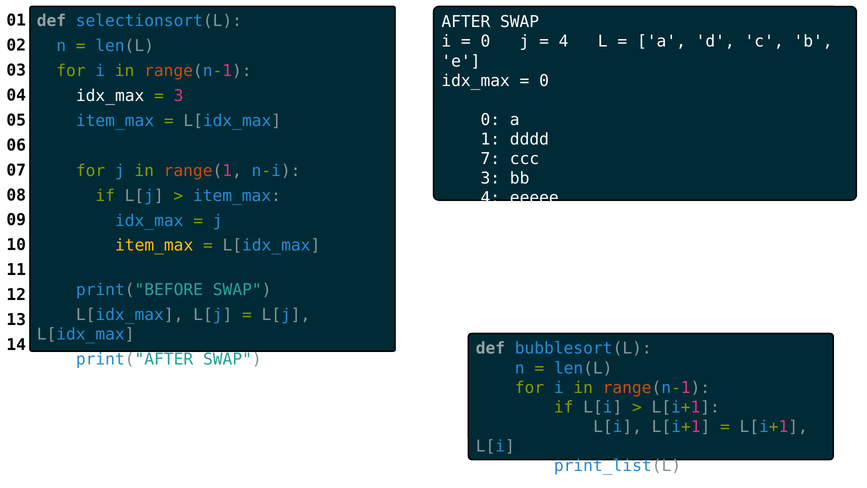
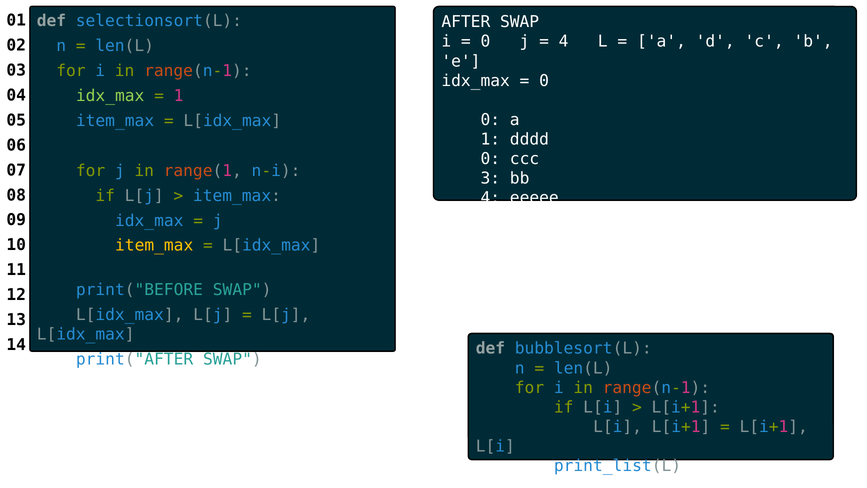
idx_max colour: white -> light green (110, 96)
3: 3 -> 1 (179, 96)
7: 7 -> 0 (490, 159)
